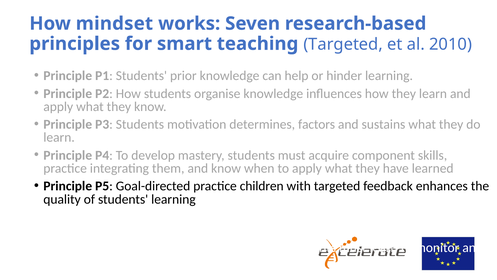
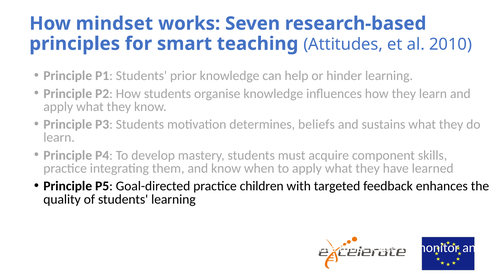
teaching Targeted: Targeted -> Attitudes (343, 44)
factors: factors -> beliefs (316, 124)
